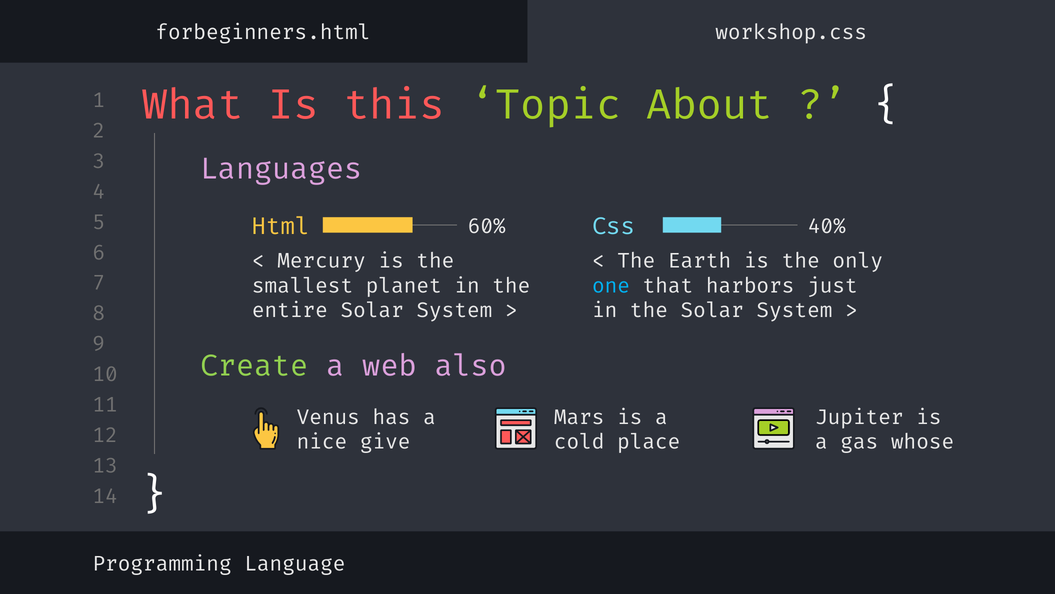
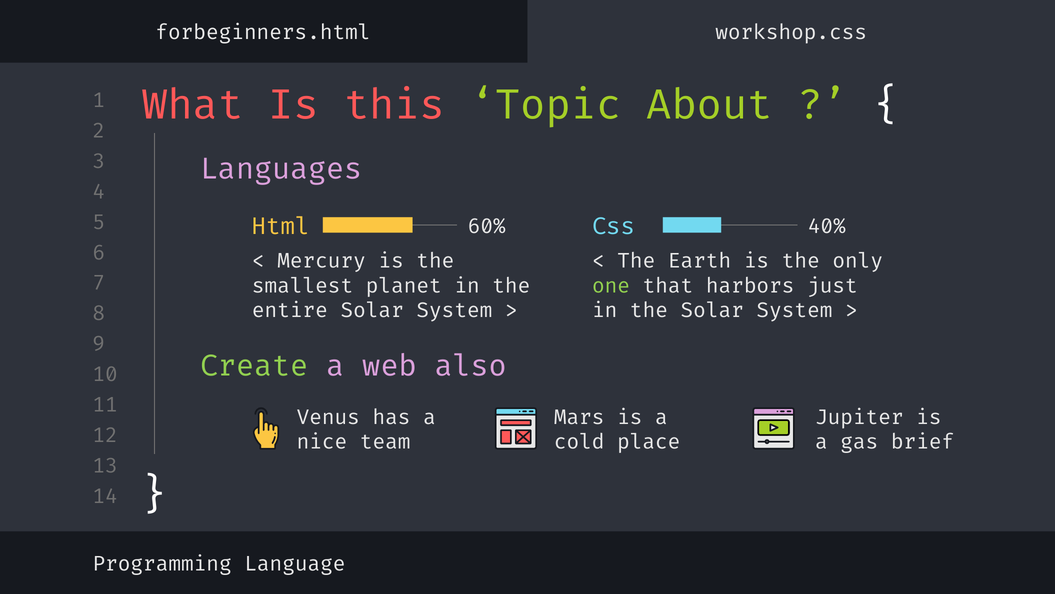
one colour: light blue -> light green (611, 286)
give: give -> team (385, 442)
whose: whose -> brief (923, 442)
